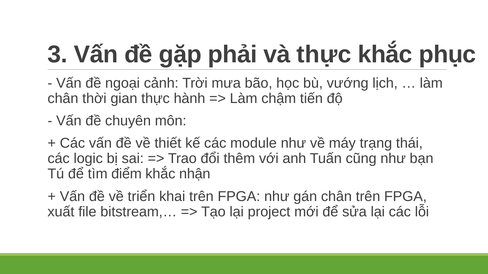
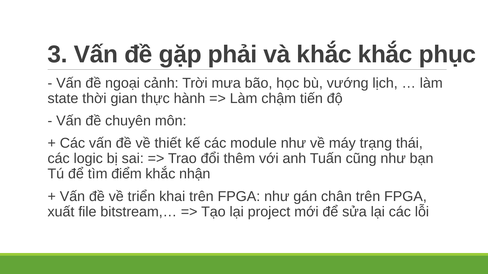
và thực: thực -> khắc (324, 55)
chân: chân -> state (63, 99)
